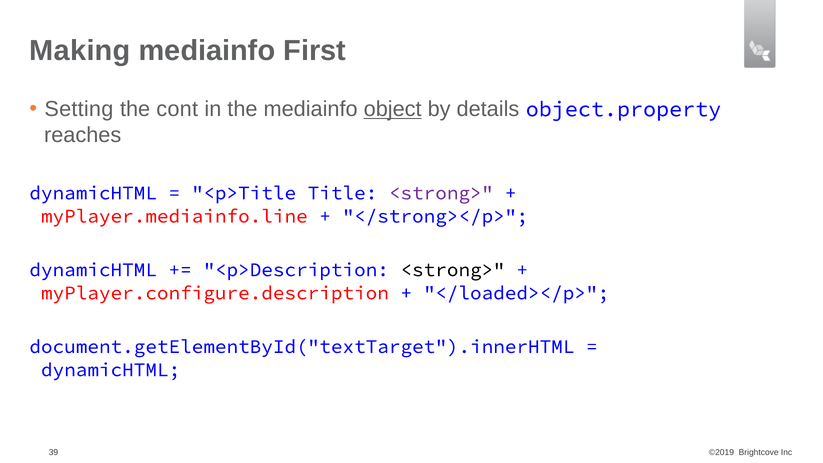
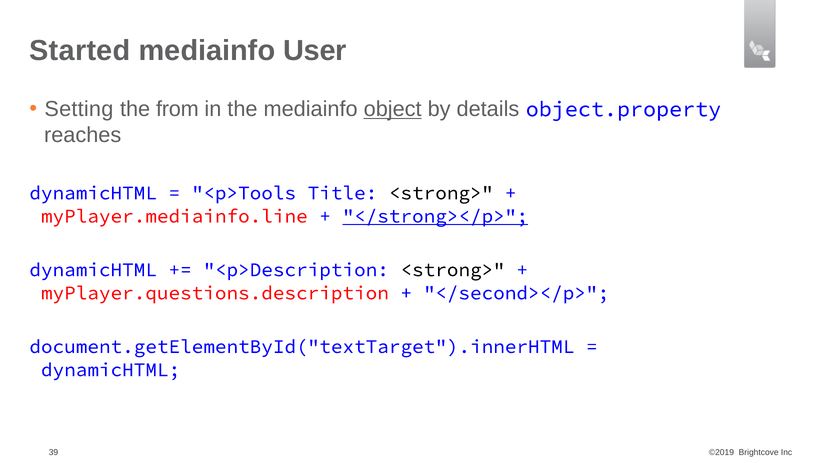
Making: Making -> Started (80, 51)
First: First -> User (315, 51)
cont: cont -> from (177, 109)
<p>Title: <p>Title -> <p>Tools (244, 193)
<strong> colour: purple -> black (441, 193)
</strong></p> underline: none -> present (435, 216)
myPlayer.configure.description: myPlayer.configure.description -> myPlayer.questions.description (215, 293)
</loaded></p>: </loaded></p> -> </second></p> (516, 293)
